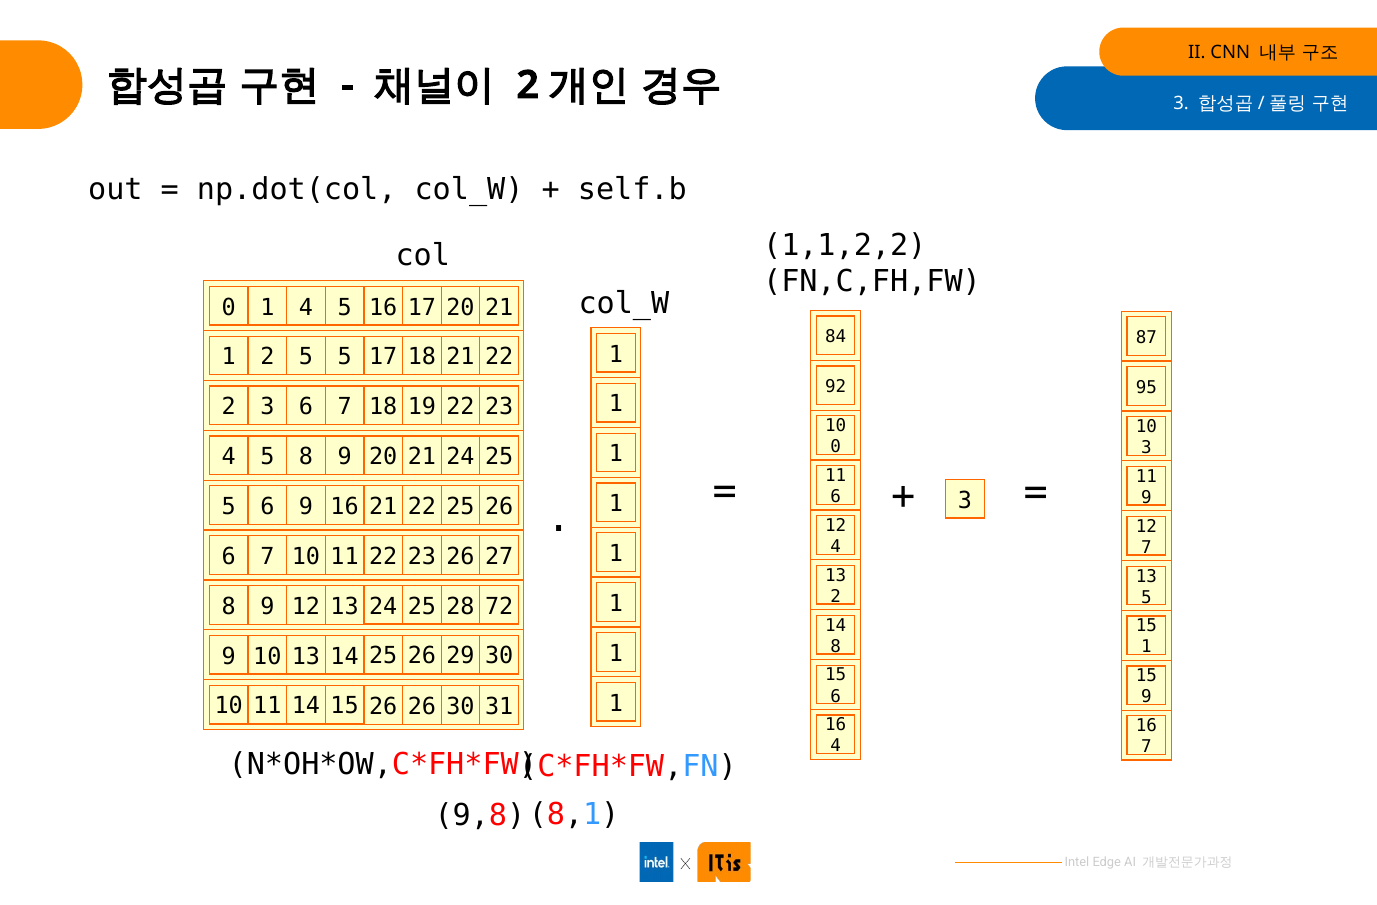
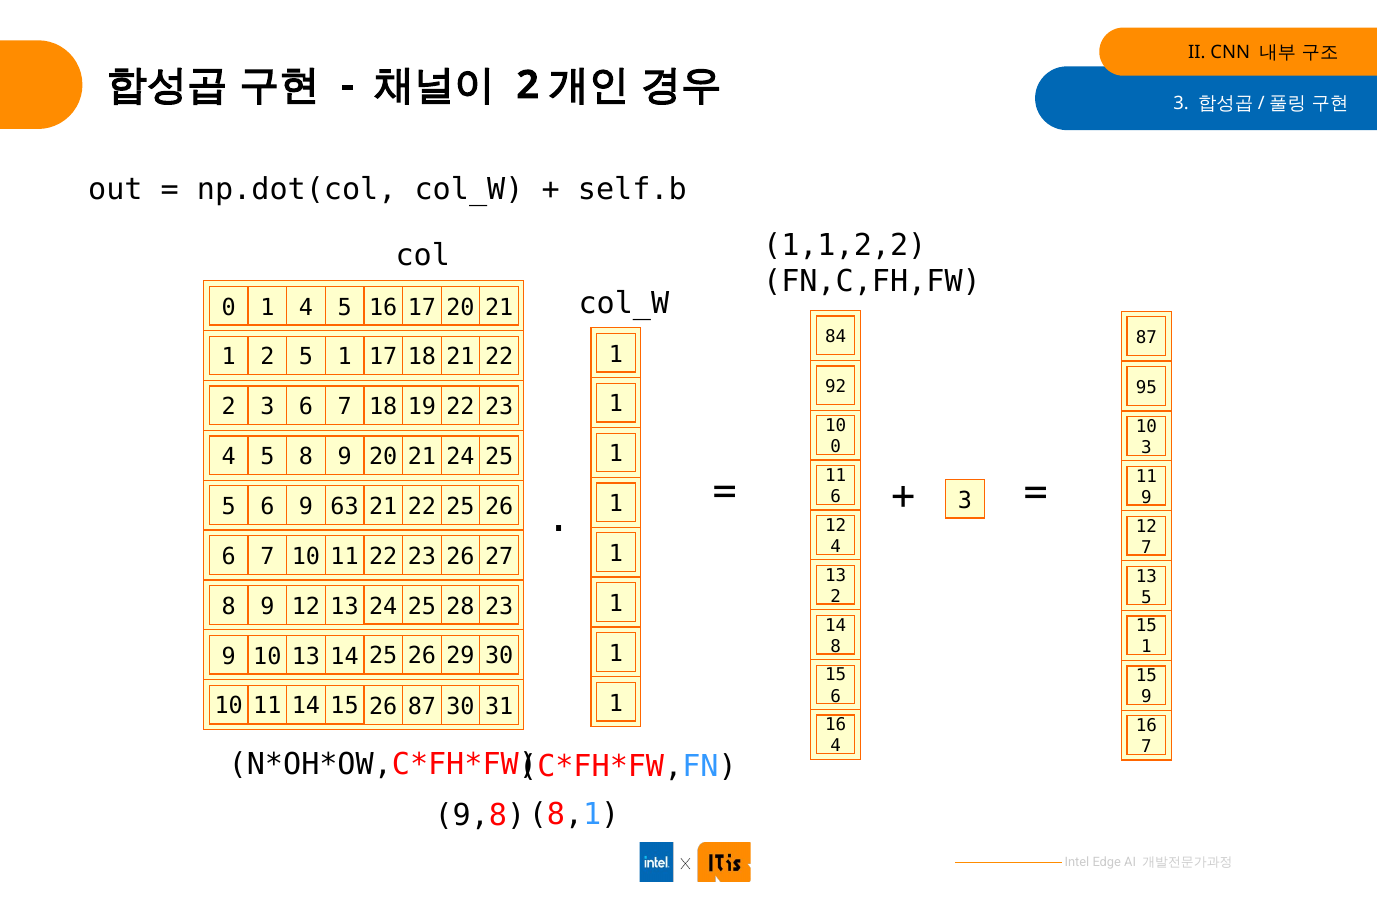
2 5 5: 5 -> 1 (345, 357)
6 9 16: 16 -> 63 (345, 506)
28 72: 72 -> 23 (499, 606)
26 26: 26 -> 87 (422, 706)
